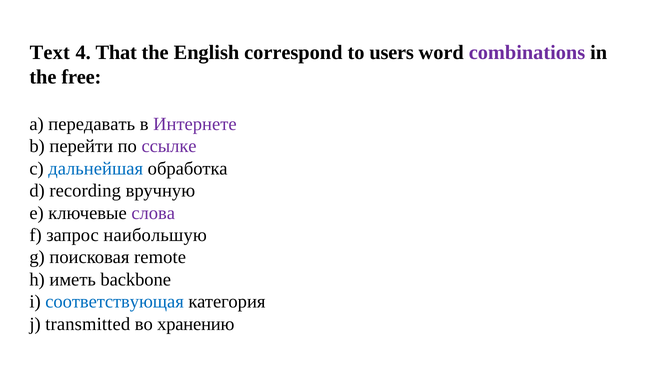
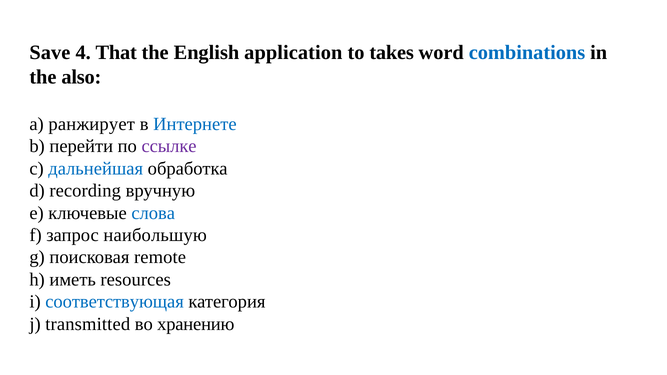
Text: Text -> Save (50, 53)
correspond: correspond -> application (293, 53)
users: users -> takes (392, 53)
combinations colour: purple -> blue (527, 53)
free: free -> also (81, 77)
передавать: передавать -> ранжирует (92, 124)
Интернете colour: purple -> blue (195, 124)
слова colour: purple -> blue (153, 213)
backbone: backbone -> resources (136, 280)
